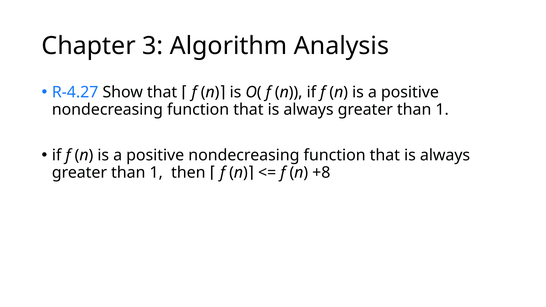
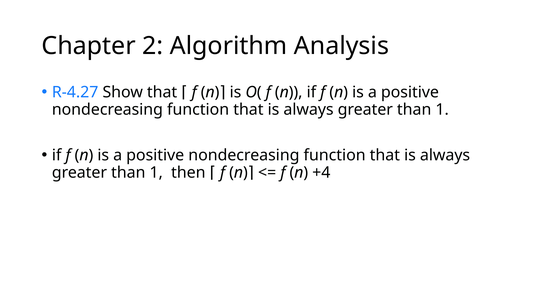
3: 3 -> 2 (153, 46)
+8: +8 -> +4 (321, 173)
